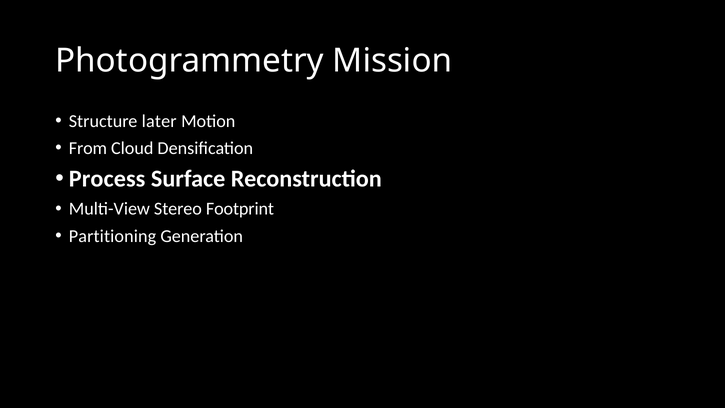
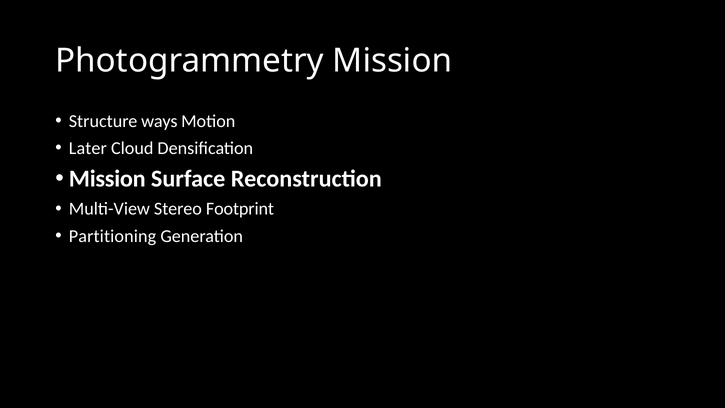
later: later -> ways (159, 121)
From: From -> Later (88, 148)
Process: Process -> Mission (107, 178)
